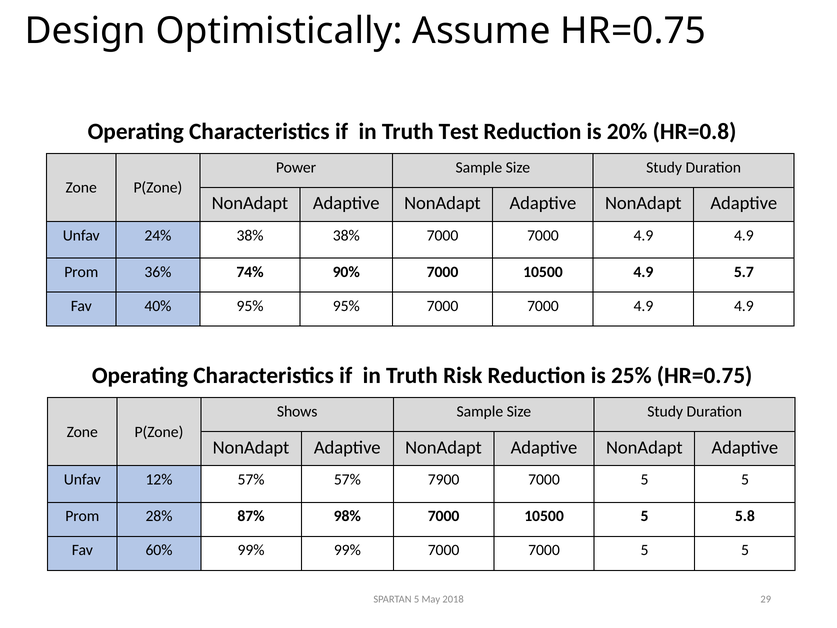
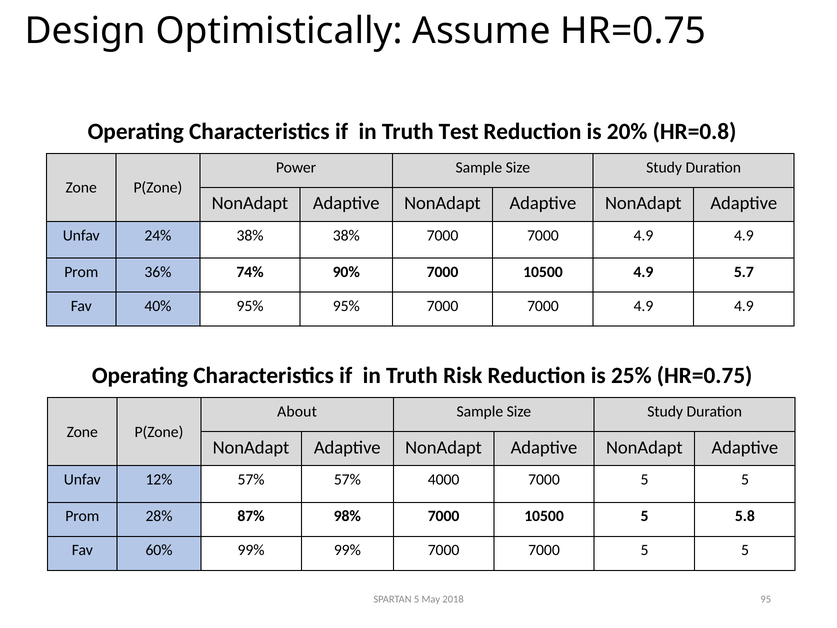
Shows: Shows -> About (297, 412)
7900: 7900 -> 4000 (444, 479)
29: 29 -> 95 (766, 599)
